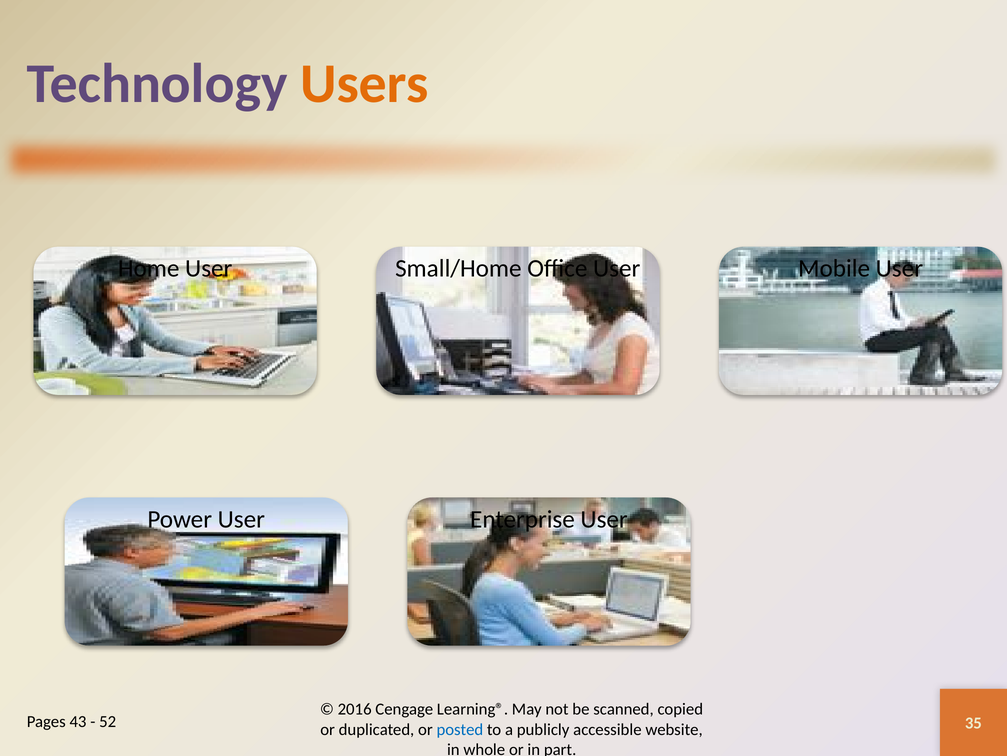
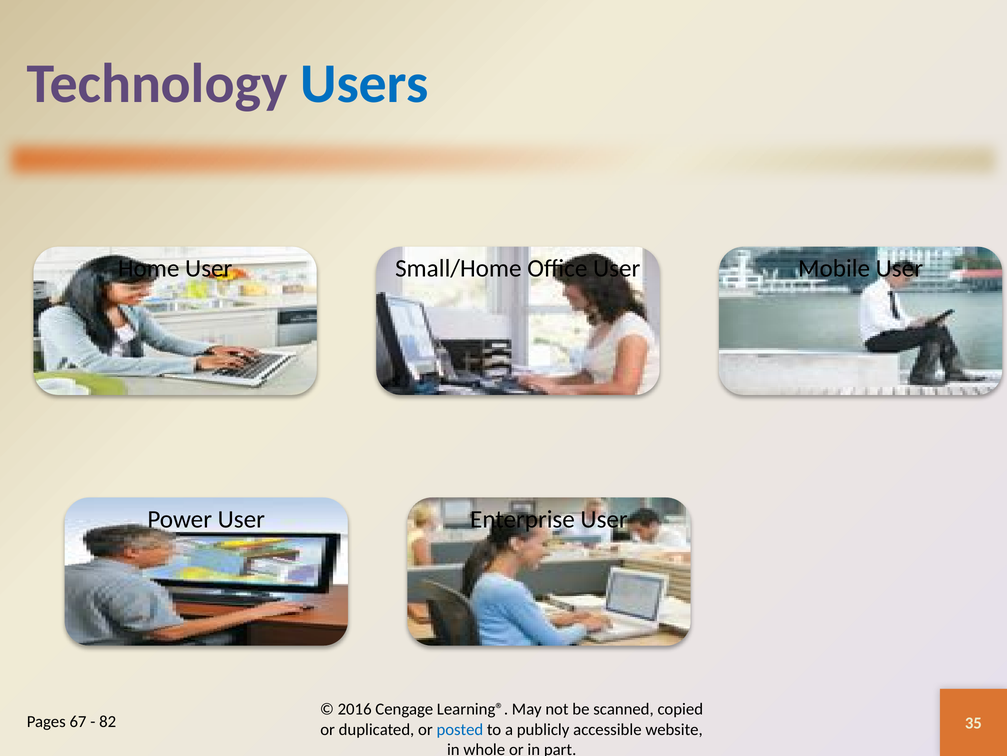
Users colour: orange -> blue (364, 84)
43: 43 -> 67 (78, 721)
52: 52 -> 82 (108, 721)
